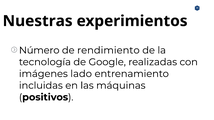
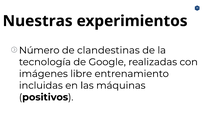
rendimiento: rendimiento -> clandestinas (108, 50)
lado: lado -> libre (81, 74)
